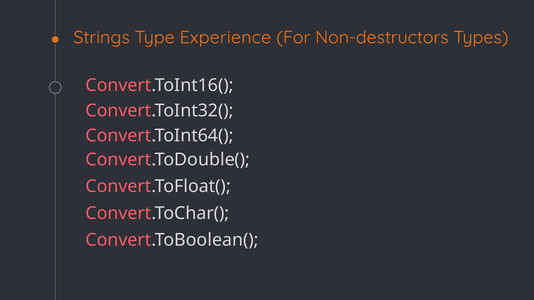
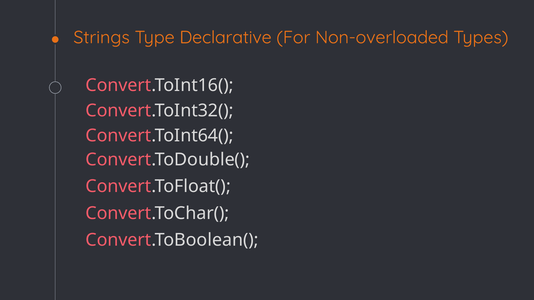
Experience: Experience -> Declarative (226, 37)
Non-destructors: Non-destructors -> Non-overloaded (382, 37)
